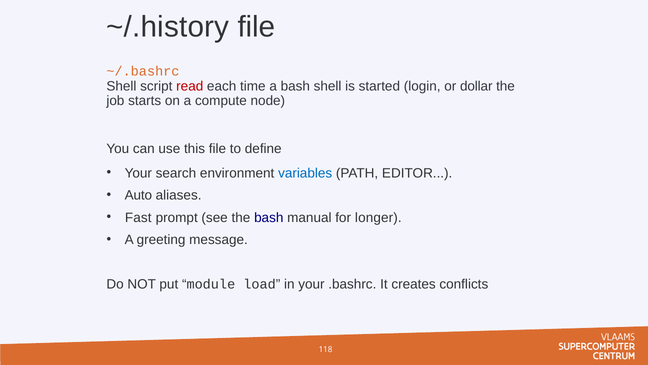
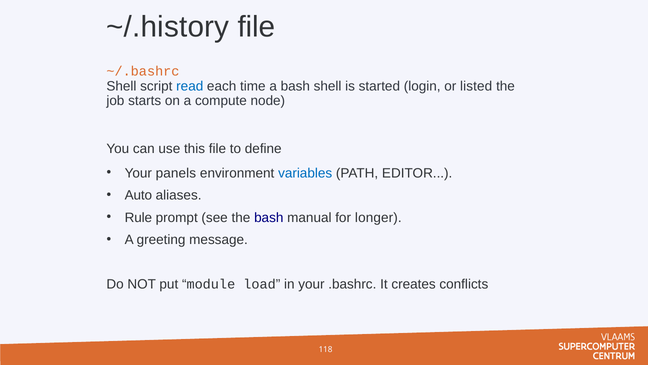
read colour: red -> blue (190, 86)
dollar: dollar -> listed (476, 86)
search: search -> panels (176, 173)
Fast: Fast -> Rule (138, 217)
